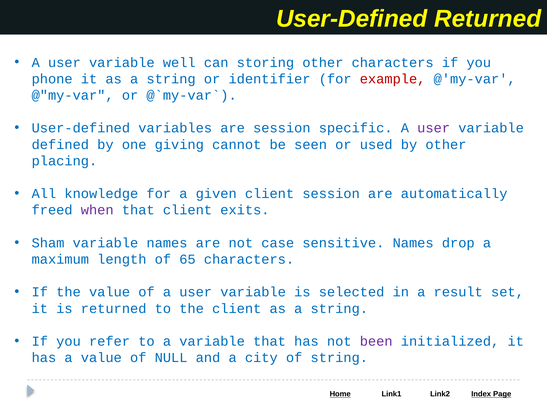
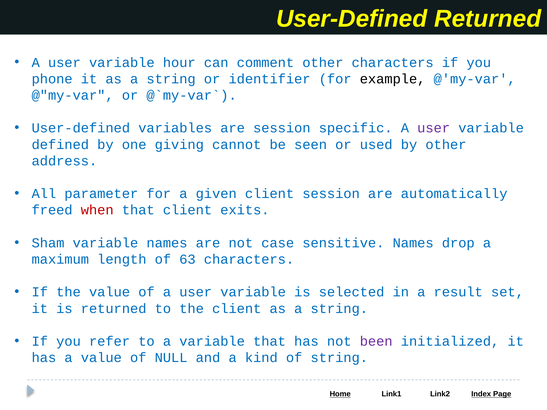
well: well -> hour (179, 63)
storing: storing -> comment (265, 63)
example colour: red -> black (393, 79)
placing: placing -> address (64, 161)
knowledge: knowledge -> parameter (101, 194)
when colour: purple -> red (97, 210)
65: 65 -> 63 (187, 259)
city: city -> kind (261, 358)
